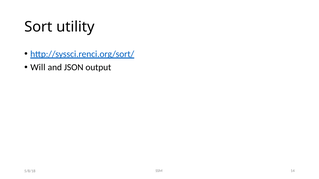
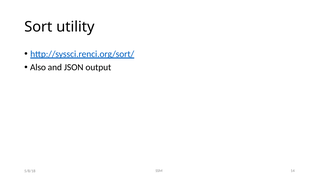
Will: Will -> Also (38, 67)
